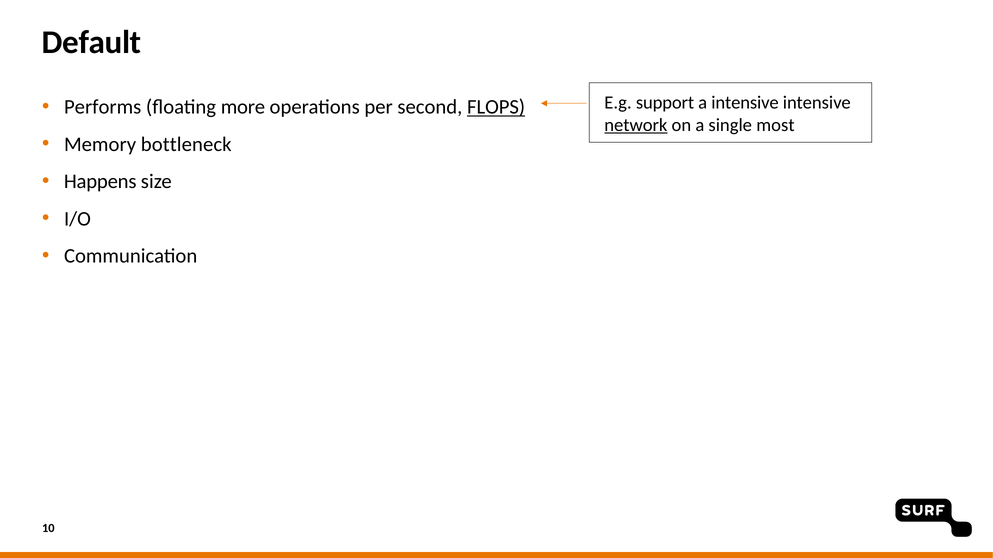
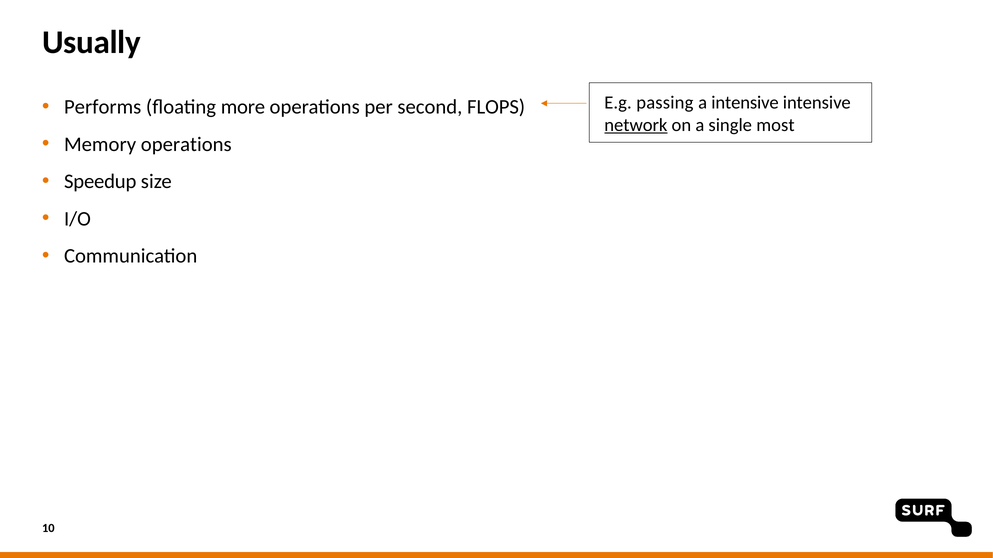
Default: Default -> Usually (91, 43)
support: support -> passing (665, 103)
FLOPS underline: present -> none (496, 107)
Memory bottleneck: bottleneck -> operations (186, 144)
Happens: Happens -> Speedup (100, 182)
